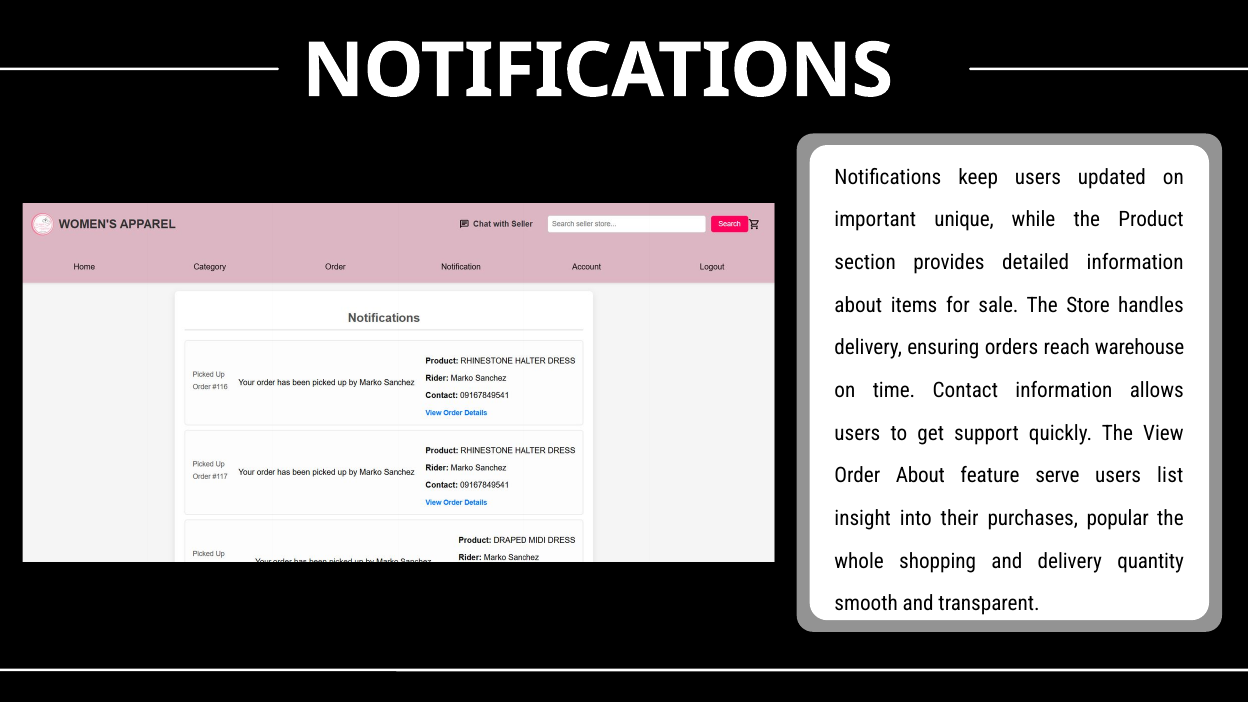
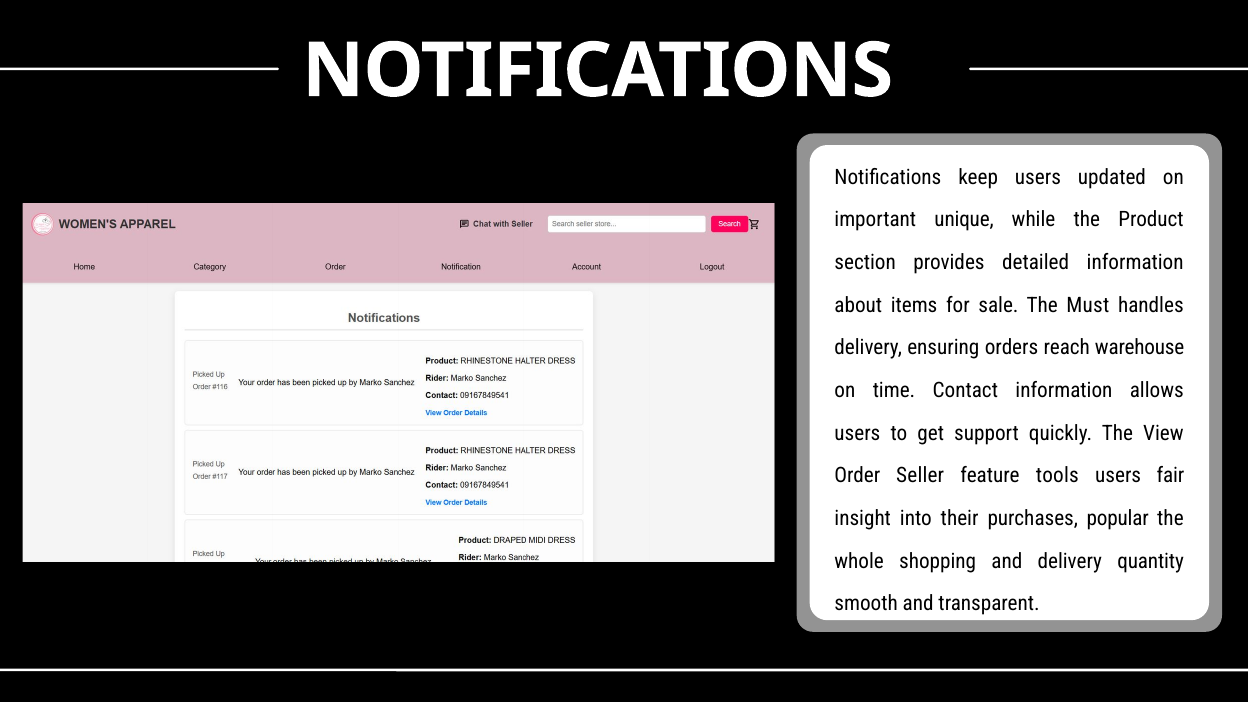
Store: Store -> Must (1088, 305)
Order About: About -> Seller (920, 476)
serve: serve -> tools (1057, 476)
list: list -> fair (1171, 476)
